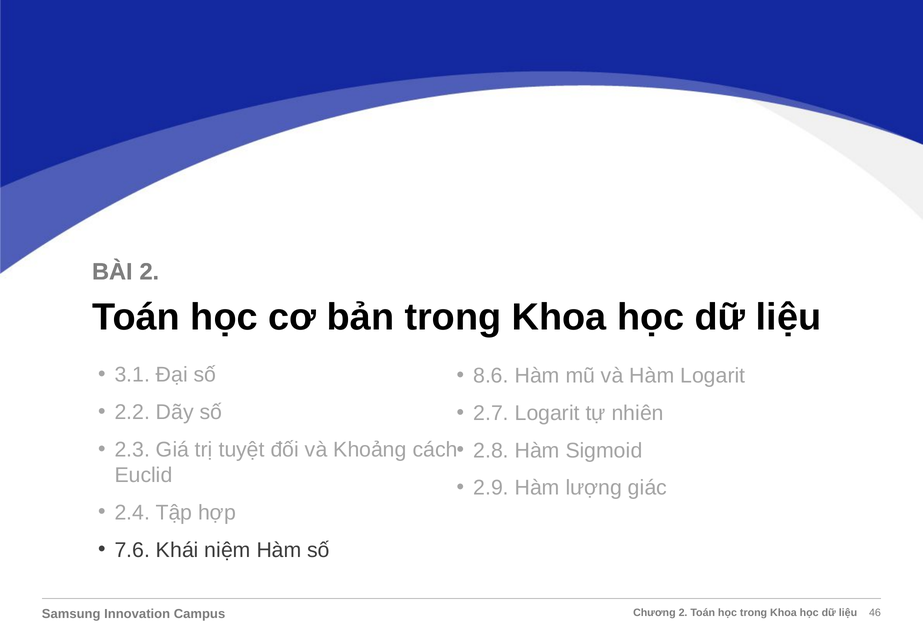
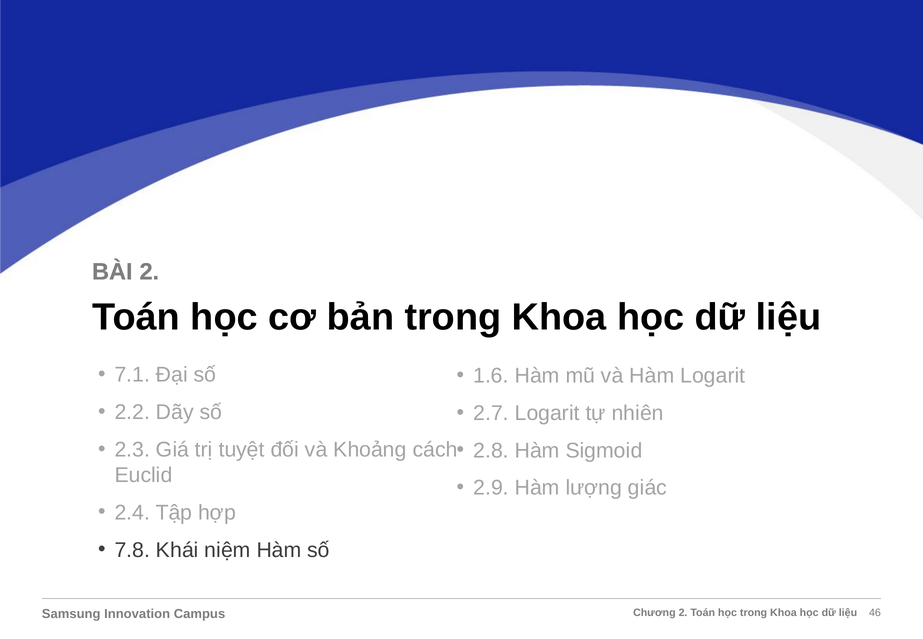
3.1: 3.1 -> 7.1 (132, 375)
8.6: 8.6 -> 1.6 (491, 376)
7.6: 7.6 -> 7.8 (132, 550)
